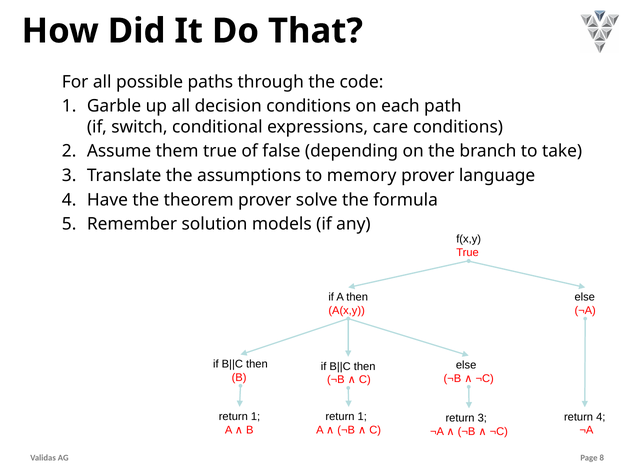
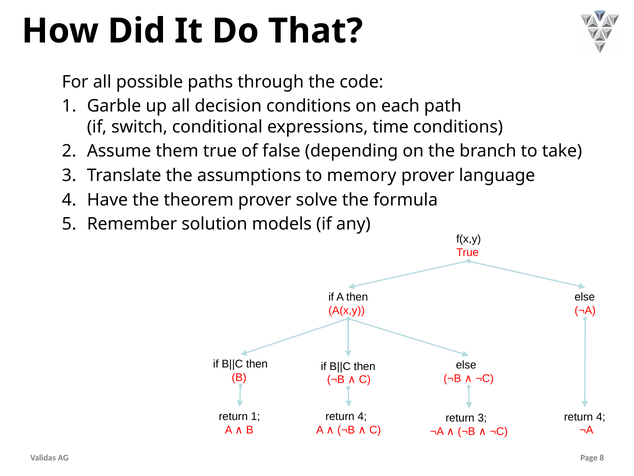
care: care -> time (391, 127)
1: 1 -> 4 (362, 416)
